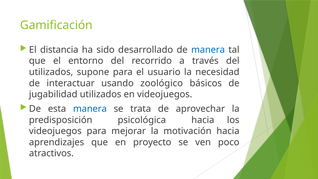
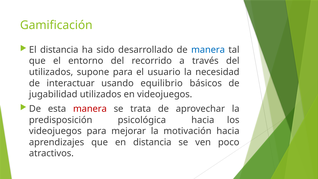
zoológico: zoológico -> equilibrio (162, 83)
manera colour: blue -> red (90, 109)
en proyecto: proyecto -> distancia (152, 142)
